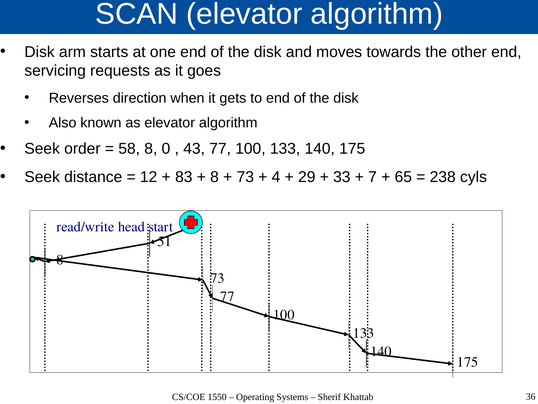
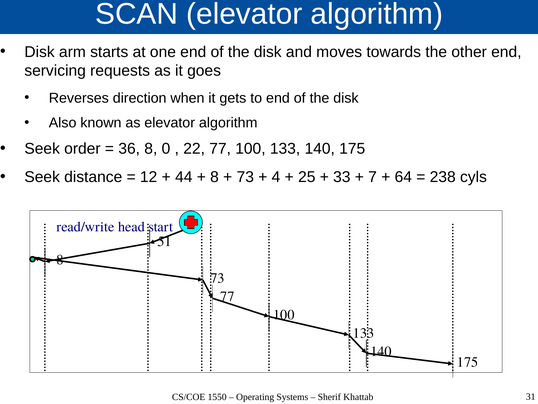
58: 58 -> 36 (129, 148)
43: 43 -> 22 (194, 148)
83: 83 -> 44 (184, 177)
29: 29 -> 25 (307, 177)
65: 65 -> 64 (403, 177)
36: 36 -> 31 (531, 396)
